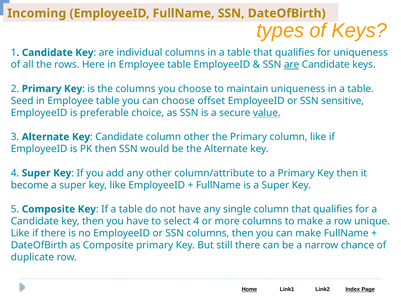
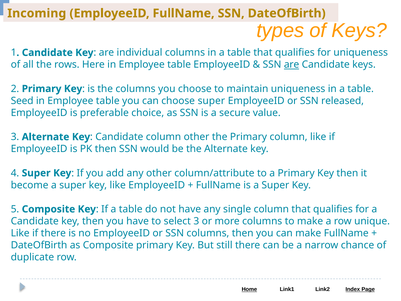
choose offset: offset -> super (211, 101)
sensitive: sensitive -> released (343, 101)
value underline: present -> none (267, 113)
select 4: 4 -> 3 (196, 221)
